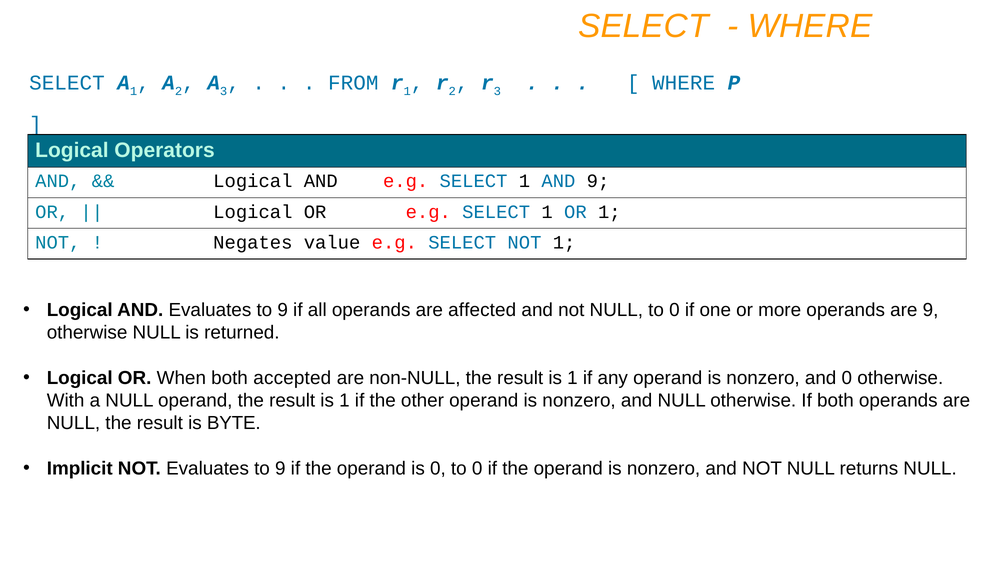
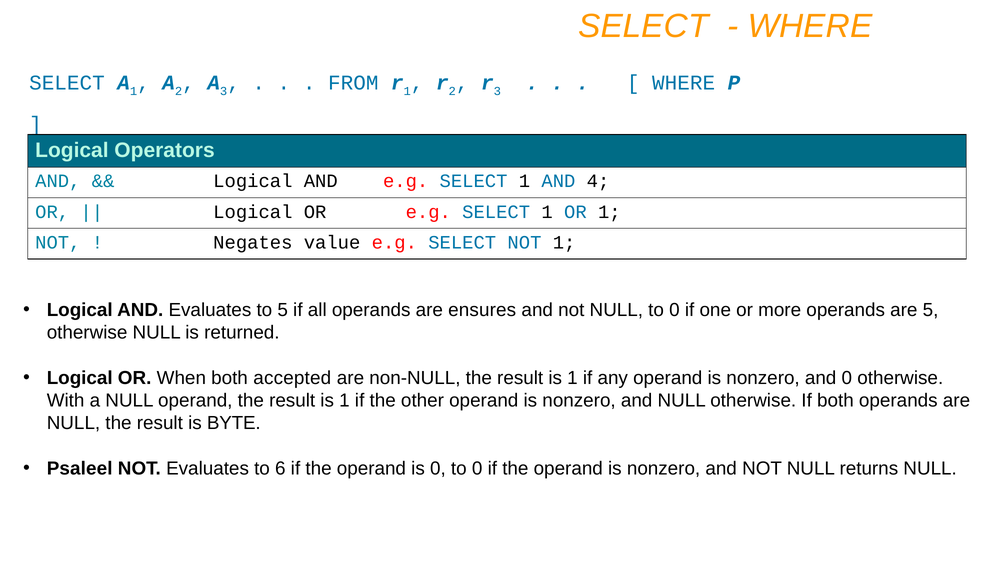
AND 9: 9 -> 4 (598, 181)
AND Evaluates to 9: 9 -> 5 (283, 310)
affected: affected -> ensures (482, 310)
are 9: 9 -> 5 (931, 310)
Implicit: Implicit -> Psaleel (80, 468)
NOT Evaluates to 9: 9 -> 6 (280, 468)
